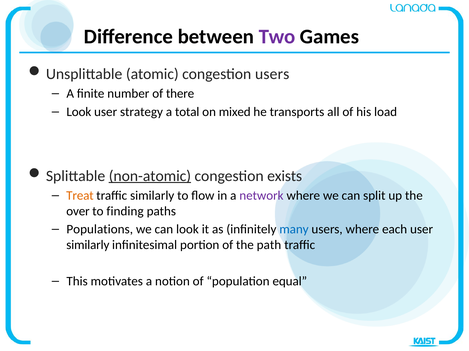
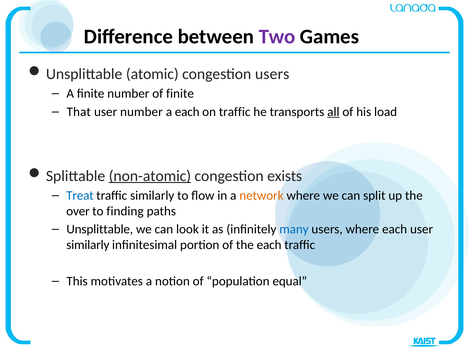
of there: there -> finite (180, 94)
Look: Look -> That (79, 112)
user strategy: strategy -> number (141, 112)
a total: total -> each (187, 112)
on mixed: mixed -> traffic (235, 112)
all underline: none -> present (333, 112)
Treat colour: orange -> blue (80, 196)
network colour: purple -> orange (261, 196)
Populations: Populations -> Unsplittable (100, 230)
the path: path -> each (269, 245)
